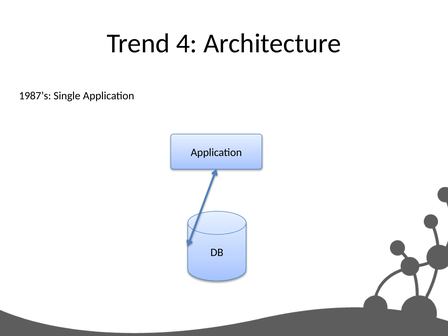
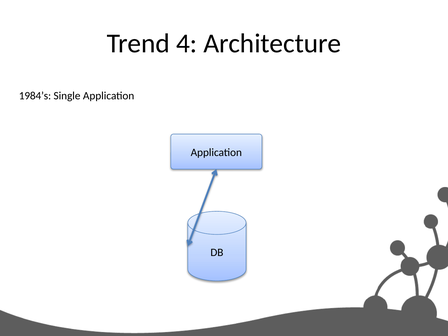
1987’s: 1987’s -> 1984’s (35, 96)
